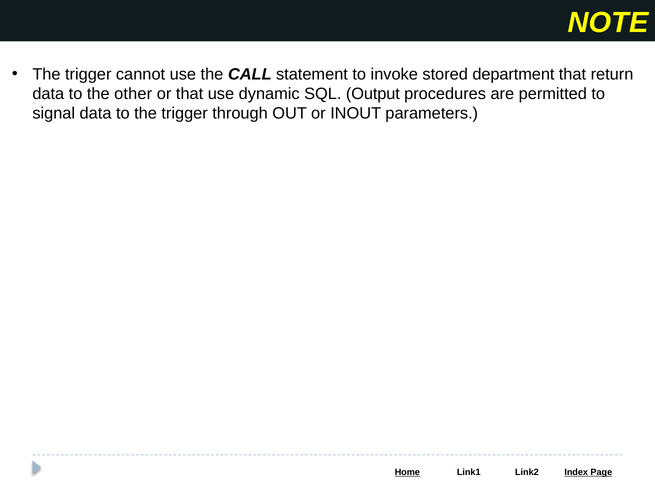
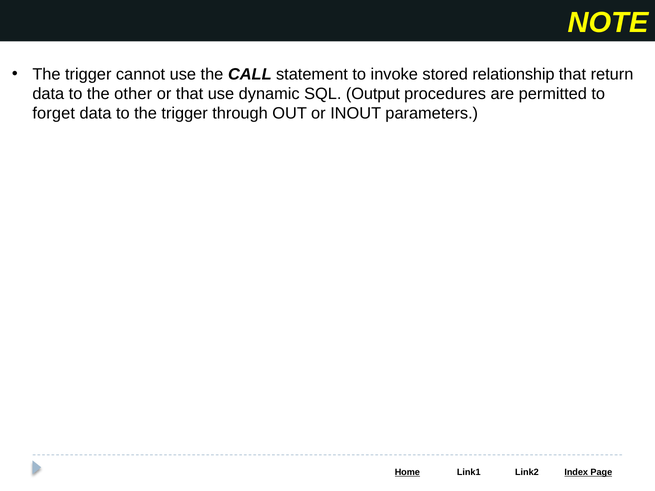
department: department -> relationship (513, 74)
signal: signal -> forget (54, 114)
